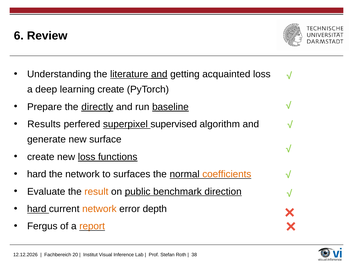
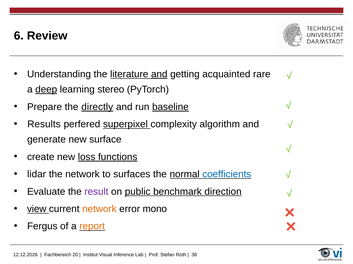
acquainted loss: loss -> rare (262, 74)
deep underline: none -> present (46, 90)
learning create: create -> stereo (111, 90)
supervised: supervised -> complexity (174, 125)
hard: hard -> lidar (37, 175)
coefficients colour: orange -> blue (227, 175)
result colour: orange -> purple (96, 192)
hard: hard -> view (37, 209)
depth: depth -> mono (155, 209)
